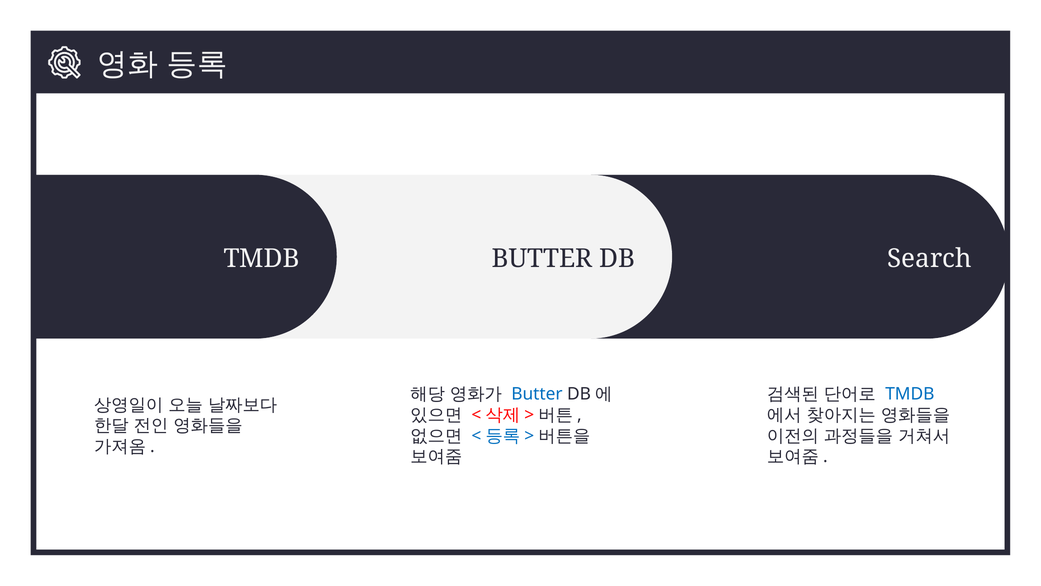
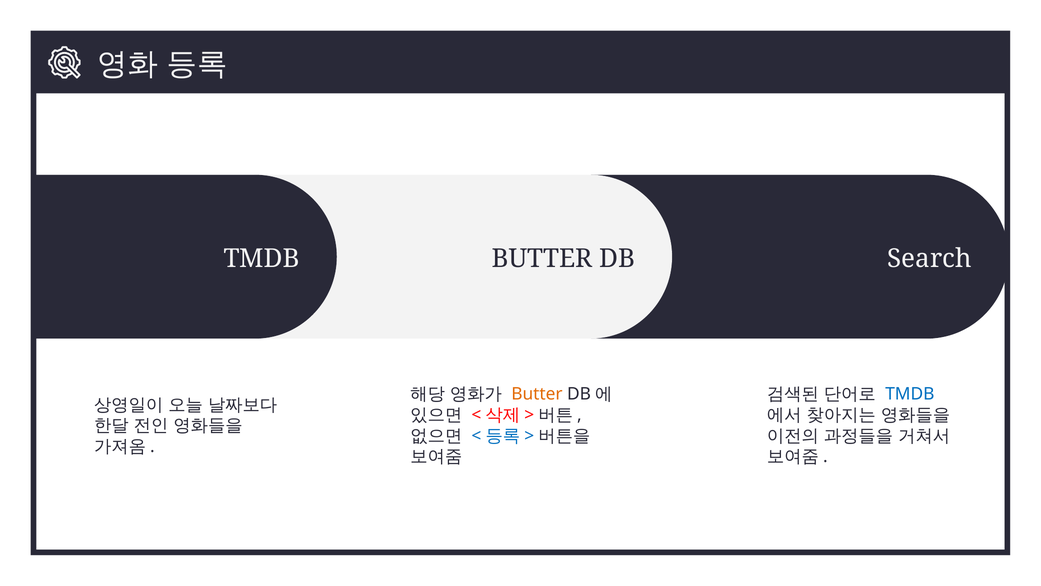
Butter colour: blue -> orange (537, 394)
